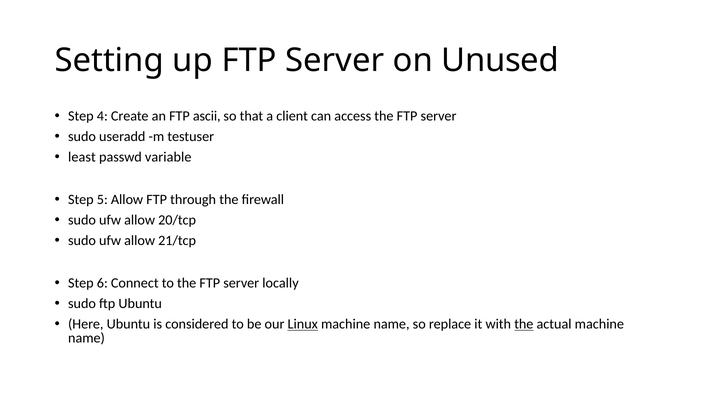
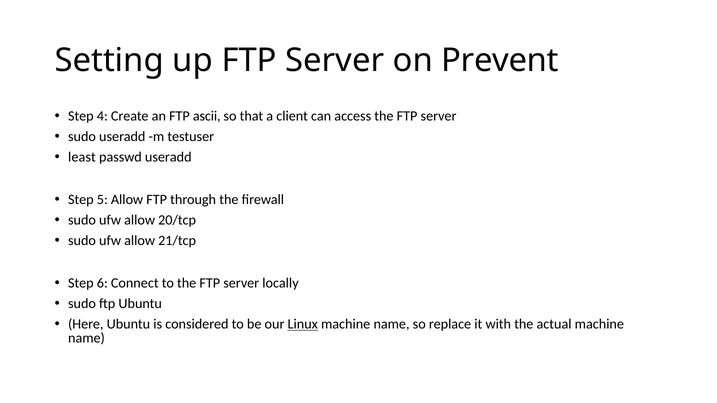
Unused: Unused -> Prevent (500, 60)
passwd variable: variable -> useradd (168, 157)
the underline: present -> none (524, 324)
